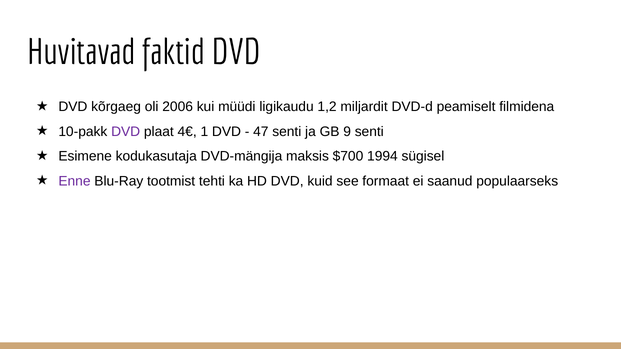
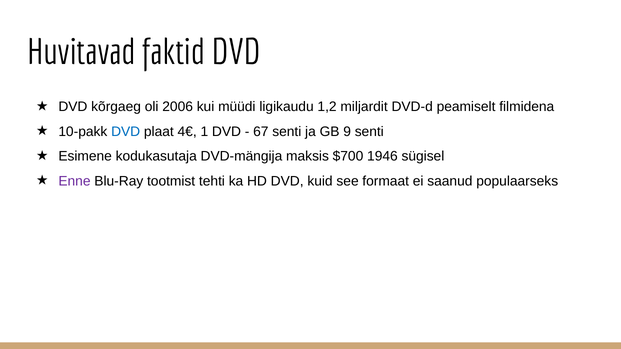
DVD colour: purple -> blue (126, 132)
47: 47 -> 67 (261, 132)
1994: 1994 -> 1946 (382, 156)
